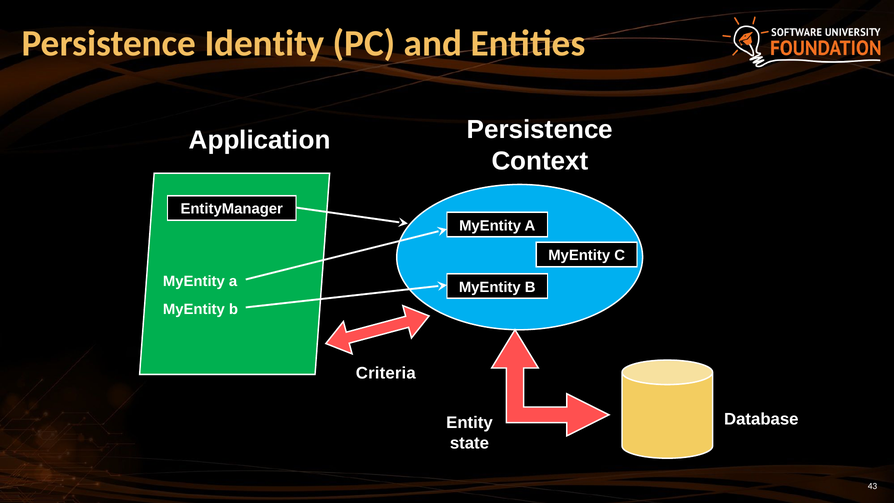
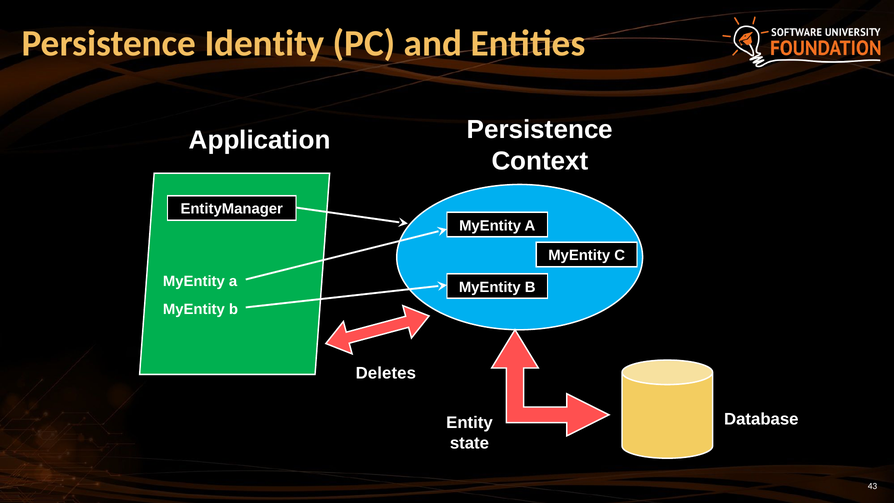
Criteria: Criteria -> Deletes (386, 373)
